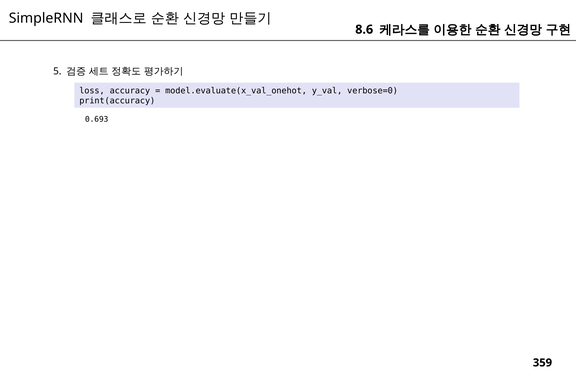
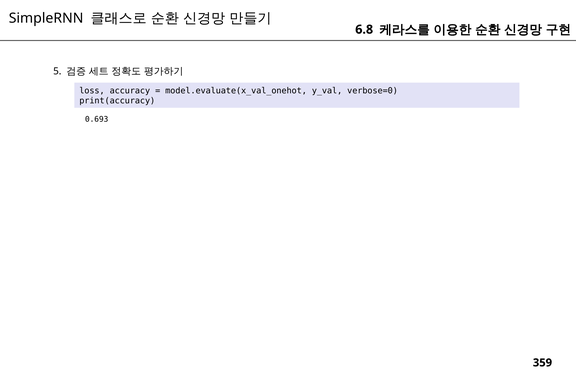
8.6: 8.6 -> 6.8 (364, 30)
